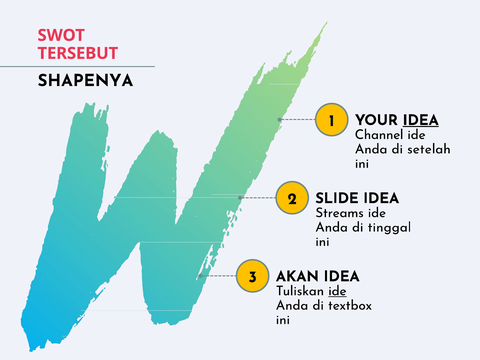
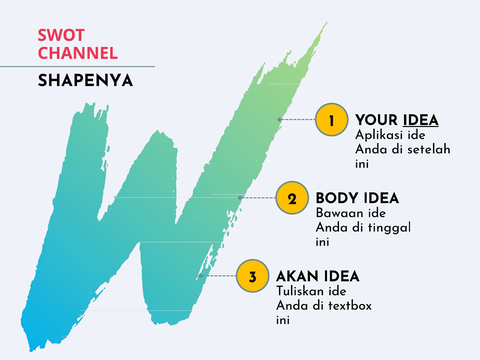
TERSEBUT: TERSEBUT -> CHANNEL (78, 53)
Channel: Channel -> Aplikasi (379, 135)
SLIDE: SLIDE -> BODY (337, 198)
Streams: Streams -> Bawaan (339, 213)
ide underline: present -> none (337, 291)
